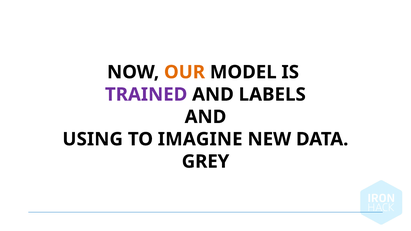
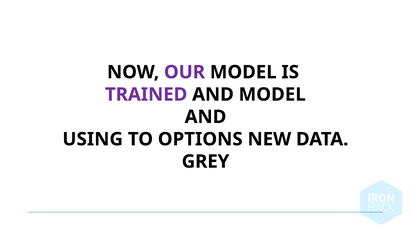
OUR colour: orange -> purple (185, 72)
AND LABELS: LABELS -> MODEL (272, 95)
IMAGINE: IMAGINE -> OPTIONS (200, 139)
